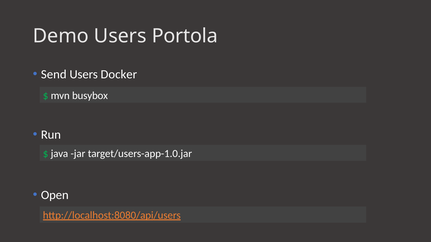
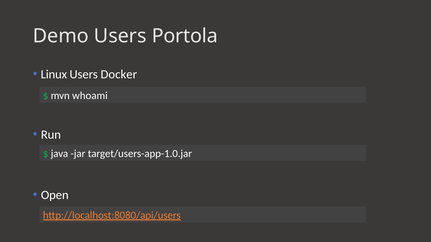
Send: Send -> Linux (54, 75)
busybox: busybox -> whoami (90, 96)
